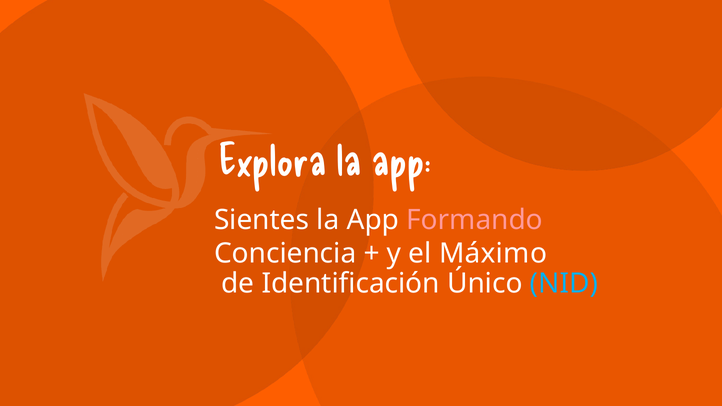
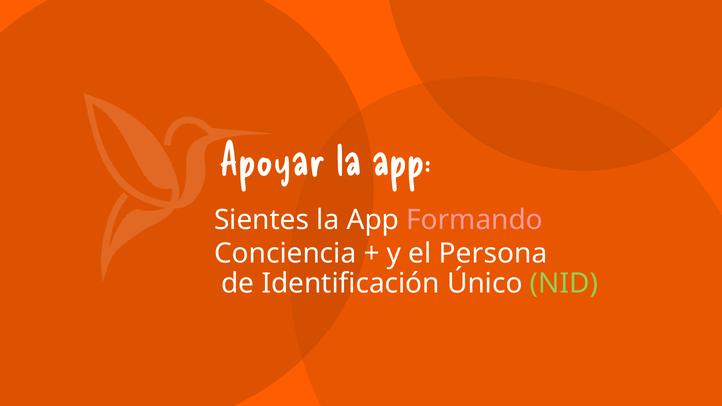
Explora: Explora -> Apoyar (272, 161)
Máximo: Máximo -> Persona (493, 254)
NID colour: light blue -> light green (564, 284)
